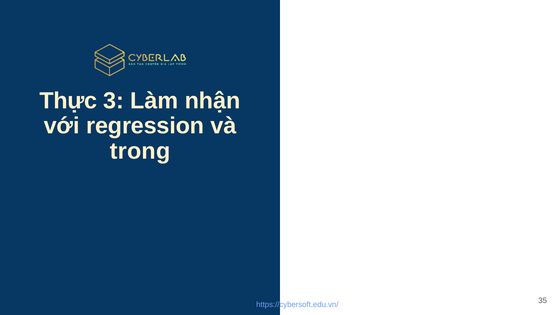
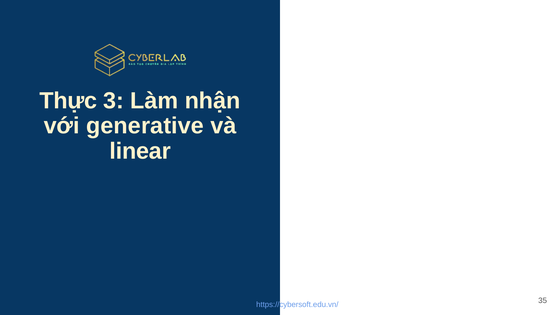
regression: regression -> generative (145, 126)
trong: trong -> linear (140, 151)
